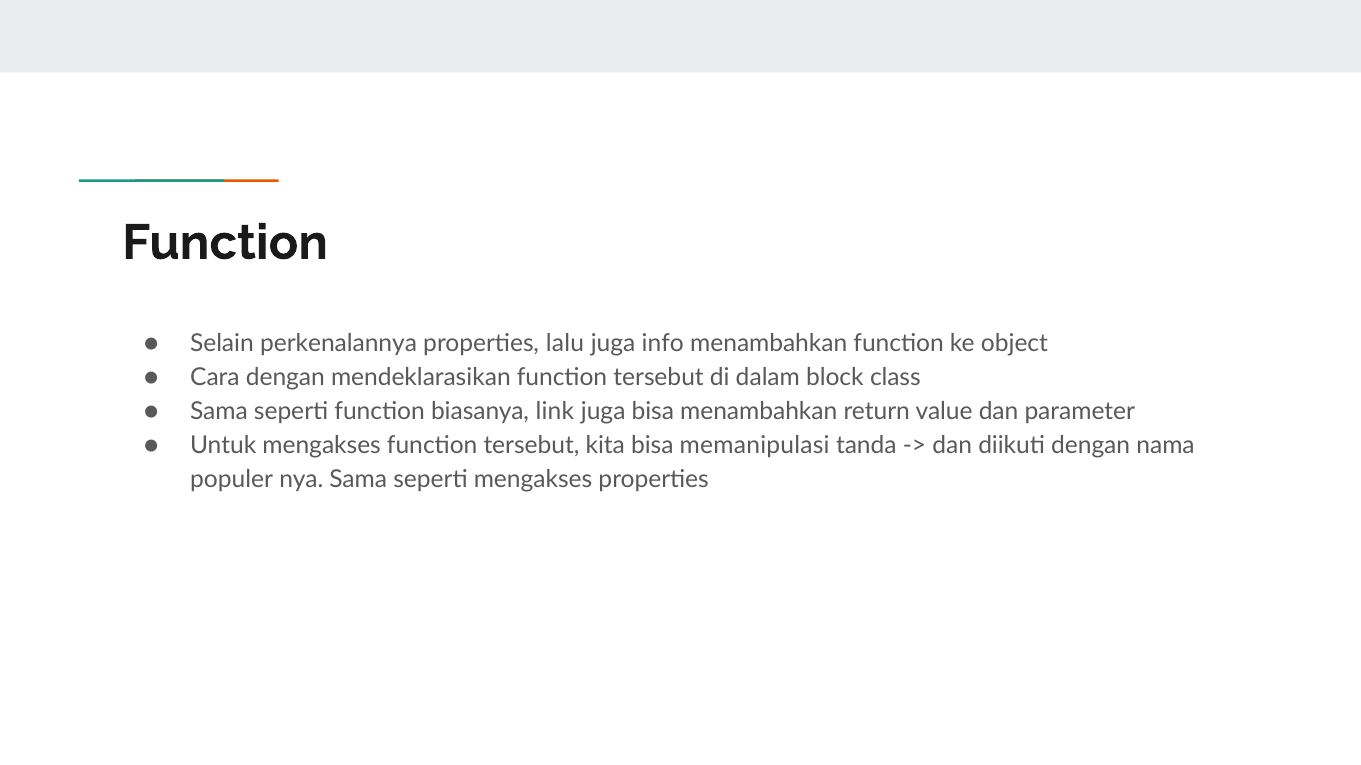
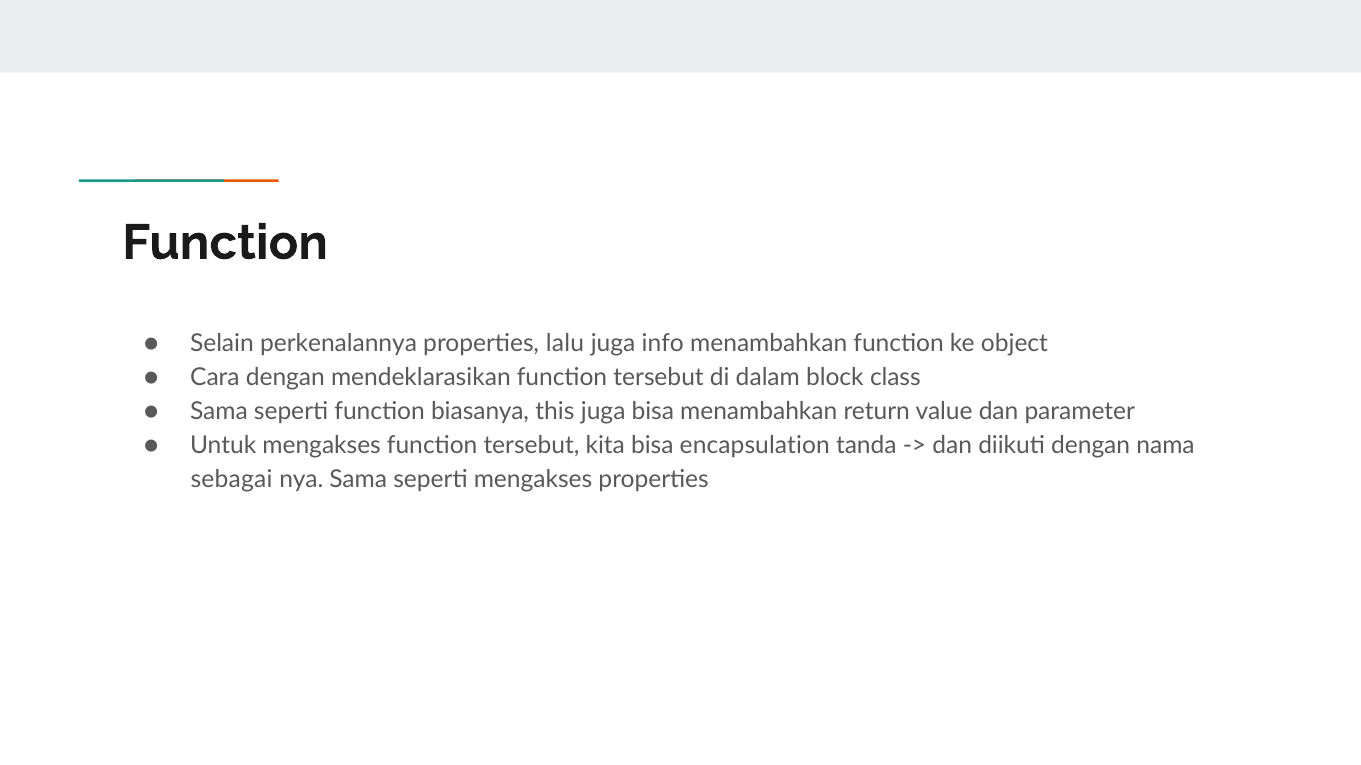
link: link -> this (555, 412)
memanipulasi: memanipulasi -> encapsulation (755, 446)
populer: populer -> sebagai (232, 480)
